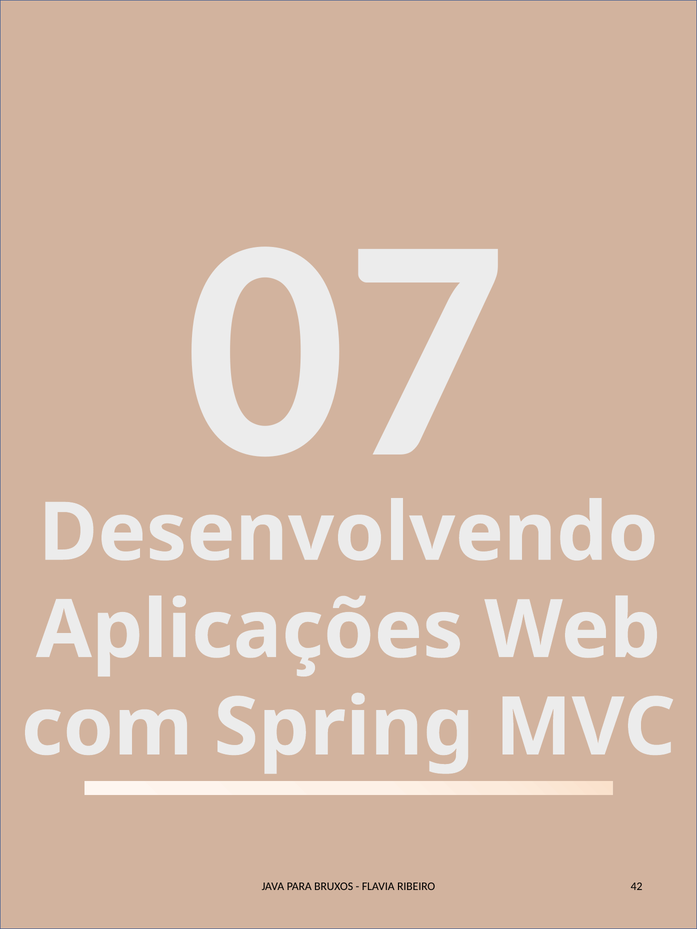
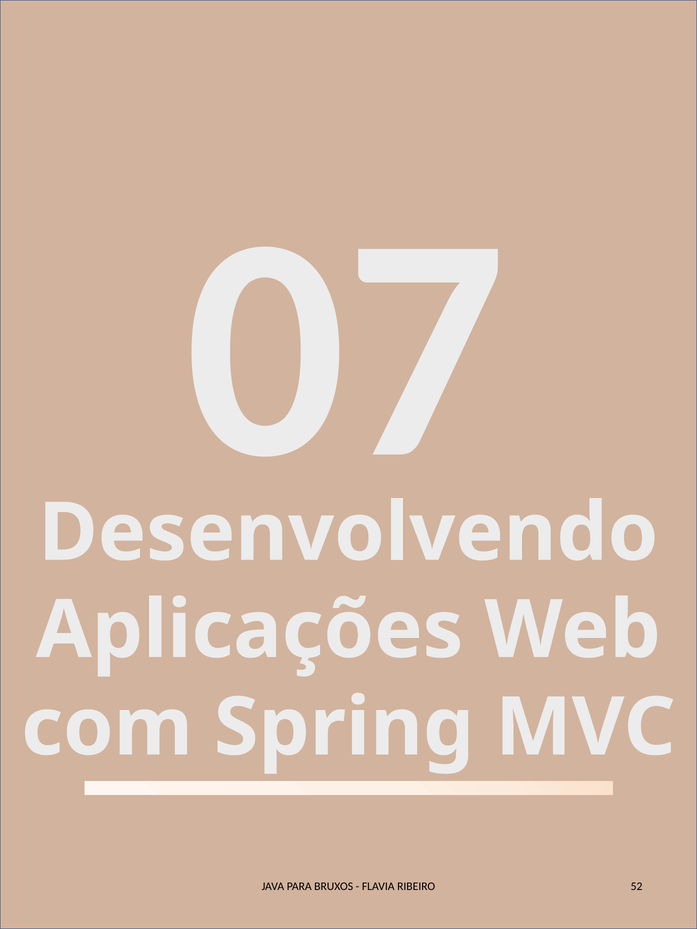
42: 42 -> 52 (637, 887)
